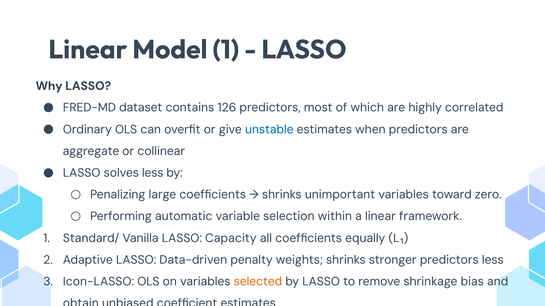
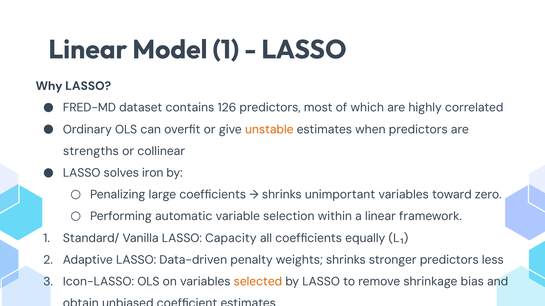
unstable colour: blue -> orange (269, 130)
aggregate: aggregate -> strengths (91, 151)
solves less: less -> iron (153, 173)
